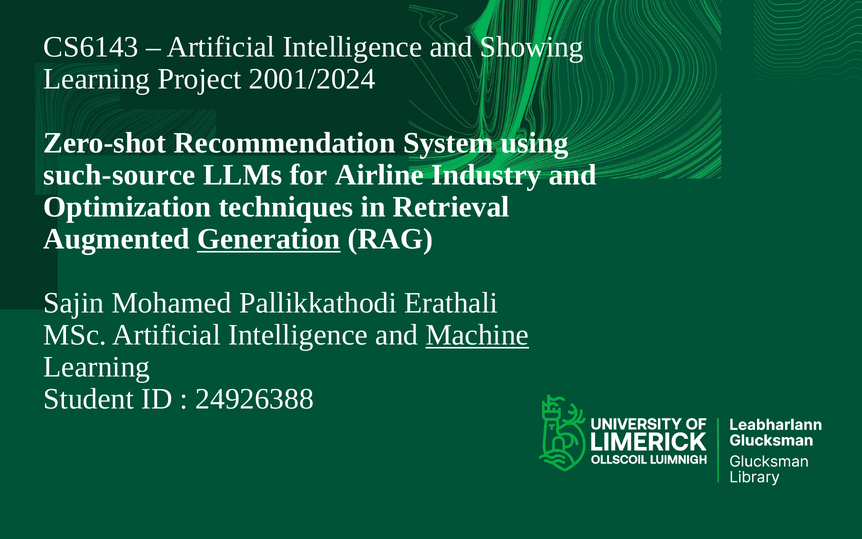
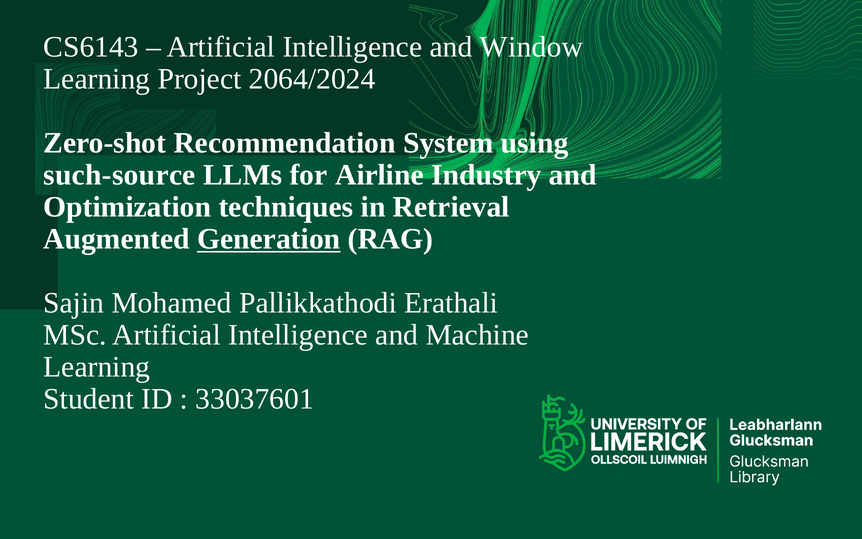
Showing: Showing -> Window (531, 47)
2001/2024: 2001/2024 -> 2064/2024 (312, 79)
Machine underline: present -> none (477, 335)
24926388: 24926388 -> 33037601 (255, 399)
